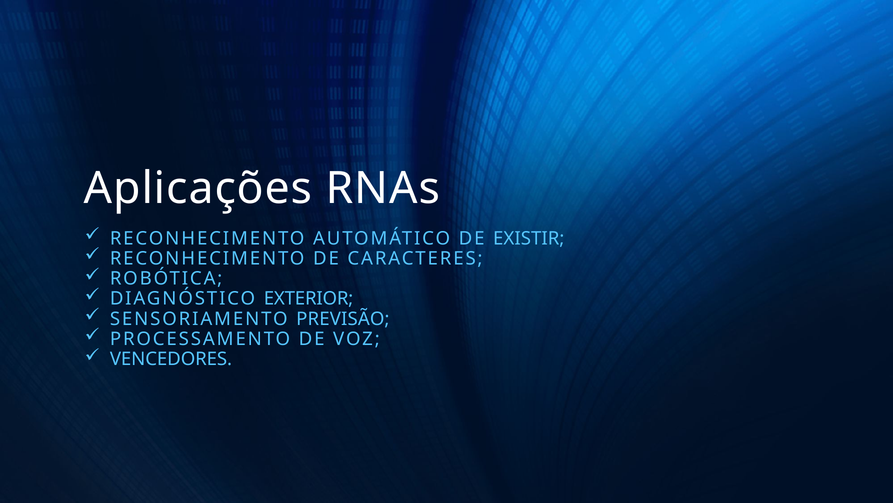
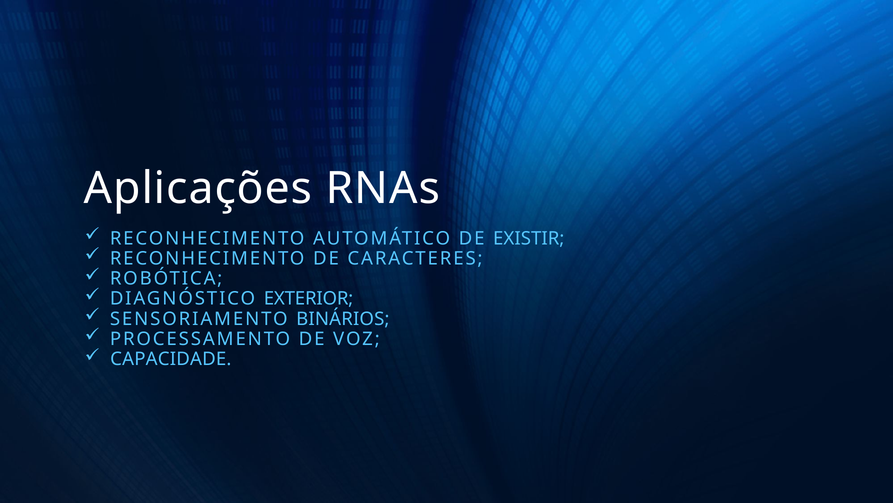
PREVISÃO: PREVISÃO -> BINÁRIOS (343, 319)
VENCEDORES: VENCEDORES -> CAPACIDADE (171, 359)
